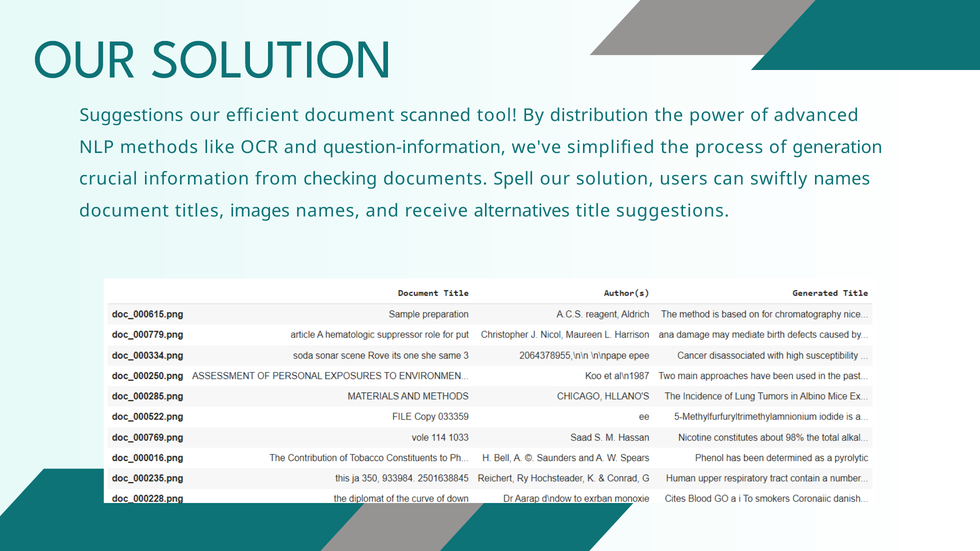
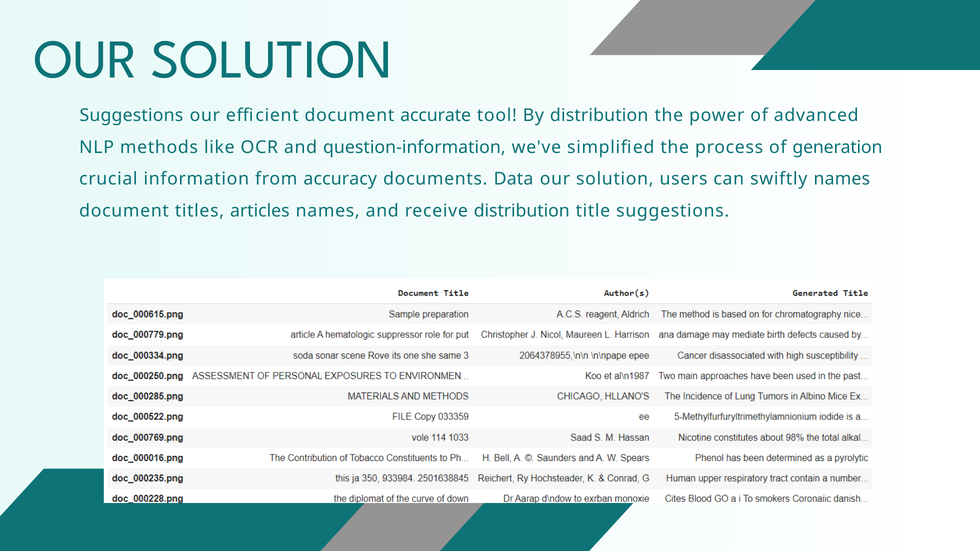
scanned: scanned -> accurate (436, 115)
checking: checking -> accuracy (340, 179)
Spell: Spell -> Data (514, 179)
images: images -> articles (260, 211)
receive alternatives: alternatives -> distribution (522, 211)
